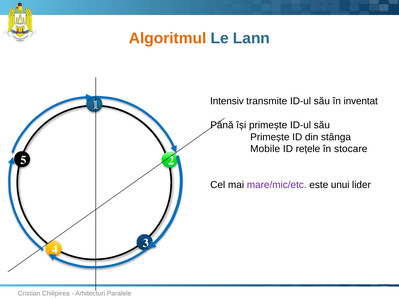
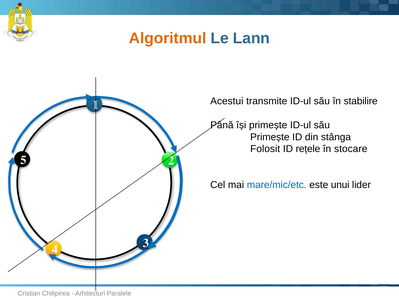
Intensiv: Intensiv -> Acestui (227, 101)
inventat: inventat -> stabilire (361, 101)
Mobile: Mobile -> Folosit (265, 149)
mare/mic/etc colour: purple -> blue (277, 185)
